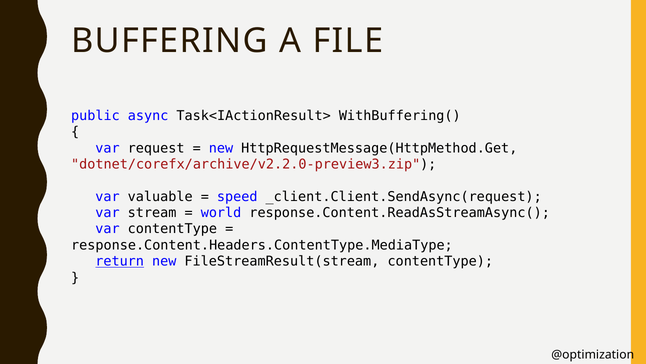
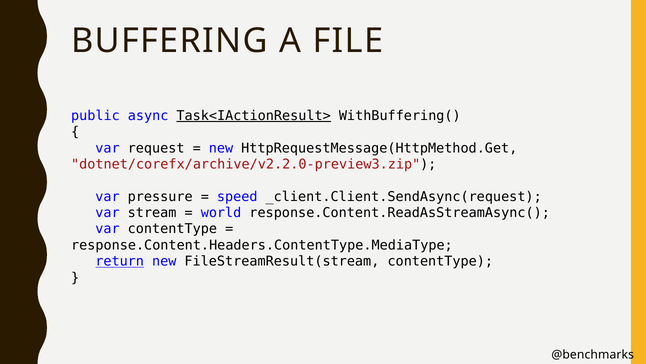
Task<IActionResult> underline: none -> present (254, 116)
valuable: valuable -> pressure (160, 196)
@optimization: @optimization -> @benchmarks (593, 354)
